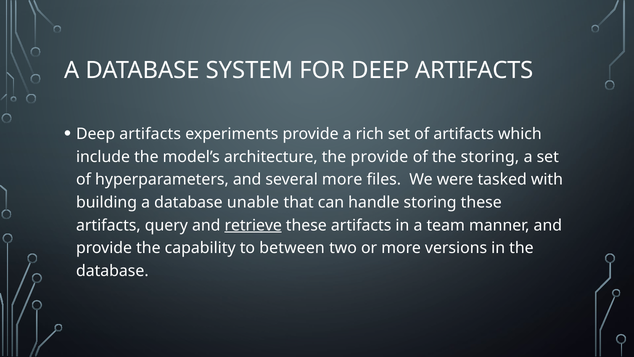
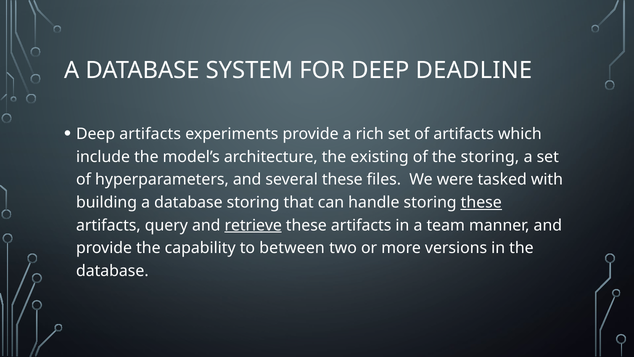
FOR DEEP ARTIFACTS: ARTIFACTS -> DEADLINE (474, 70)
the provide: provide -> existing (380, 157)
several more: more -> these (342, 179)
database unable: unable -> storing (253, 202)
these underline: none -> present (481, 202)
